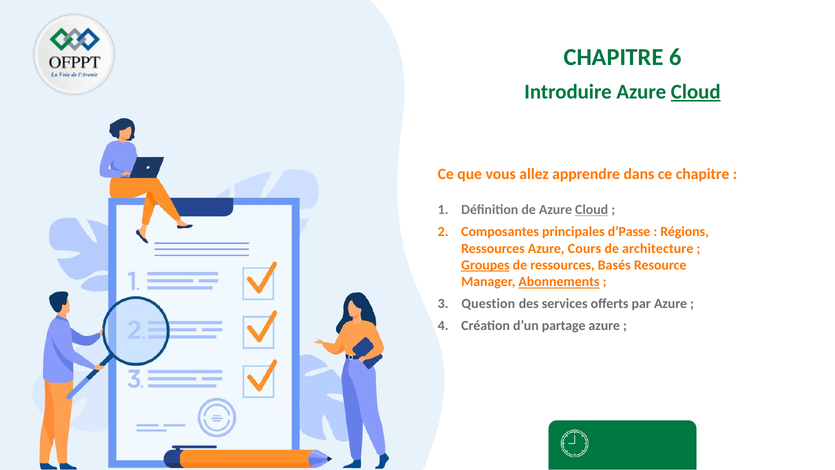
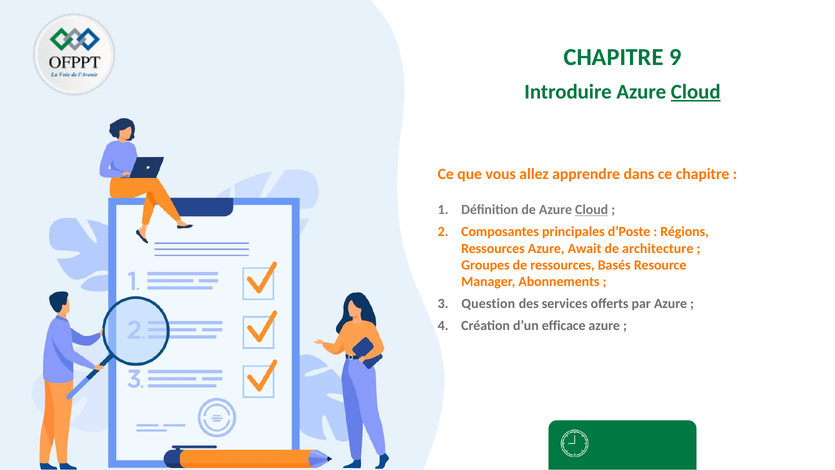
6: 6 -> 9 (675, 57)
d’Passe: d’Passe -> d’Poste (629, 232)
Cours: Cours -> Await (585, 248)
Groupes underline: present -> none (485, 265)
Abonnements underline: present -> none (559, 282)
partage: partage -> efficace (564, 326)
